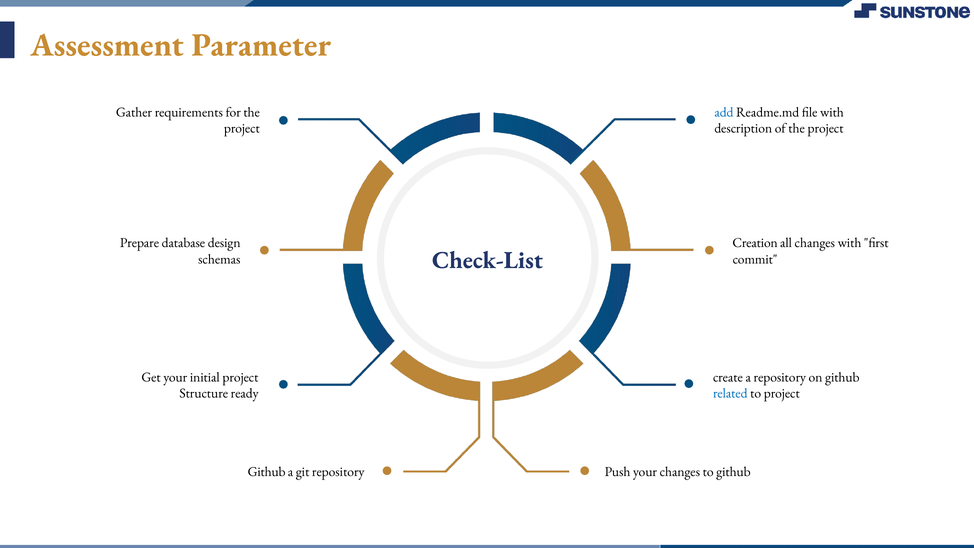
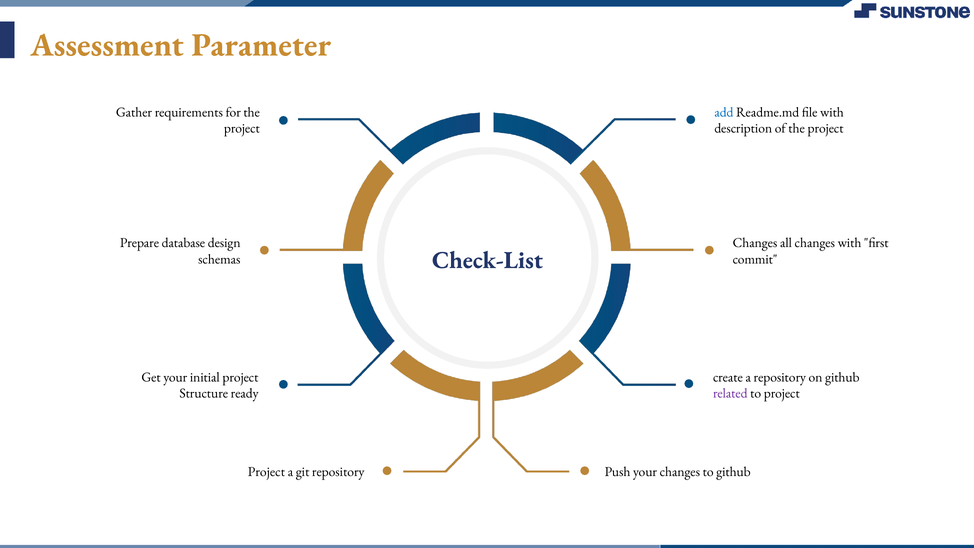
Creation: Creation -> Changes (755, 243)
related colour: blue -> purple (730, 393)
Github: Github -> Project (266, 472)
